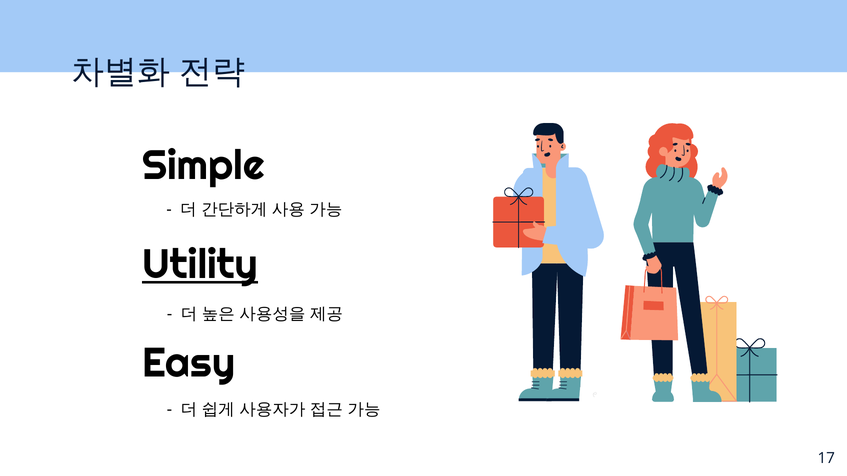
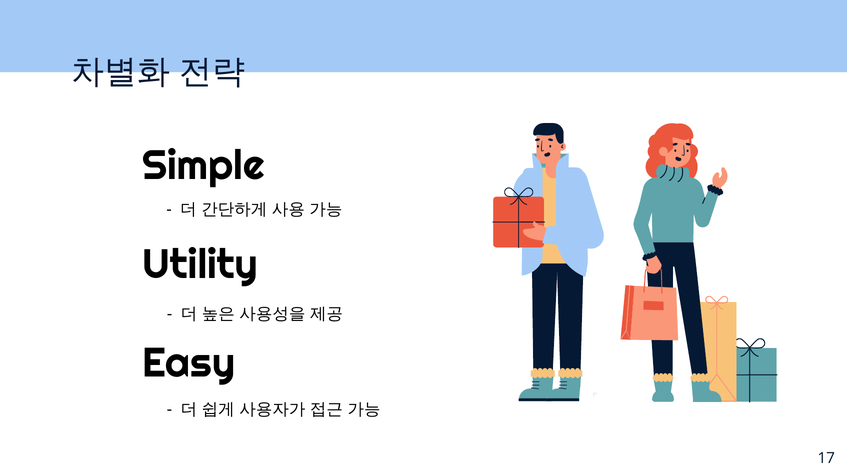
Utility underline: present -> none (200, 265)
